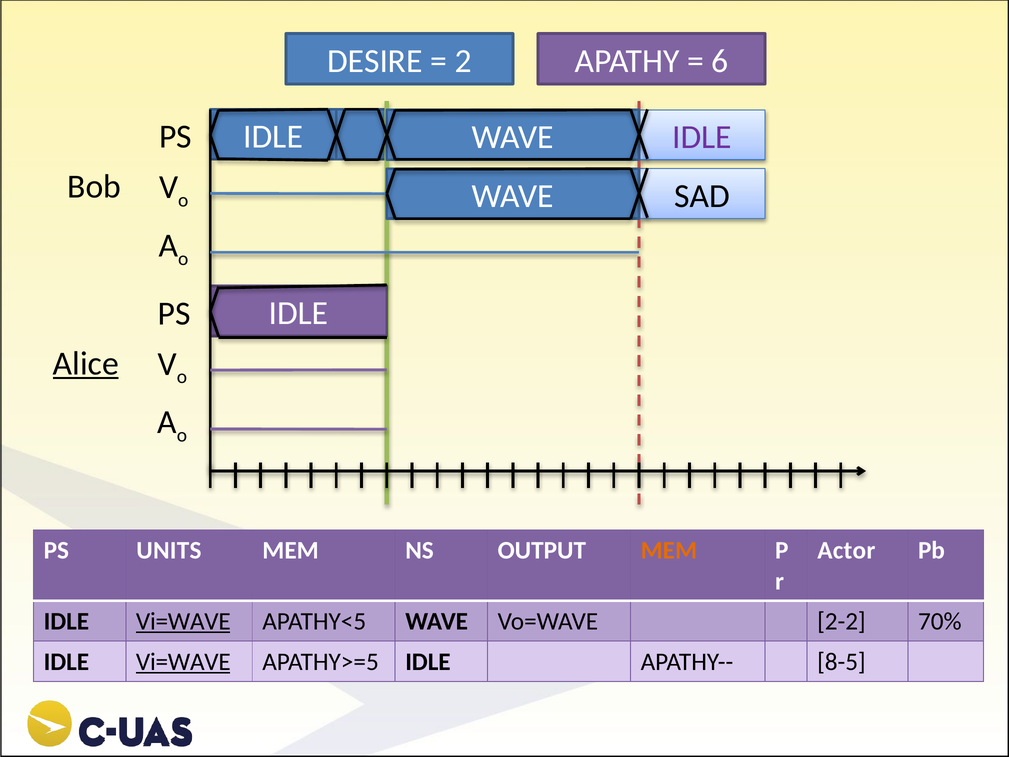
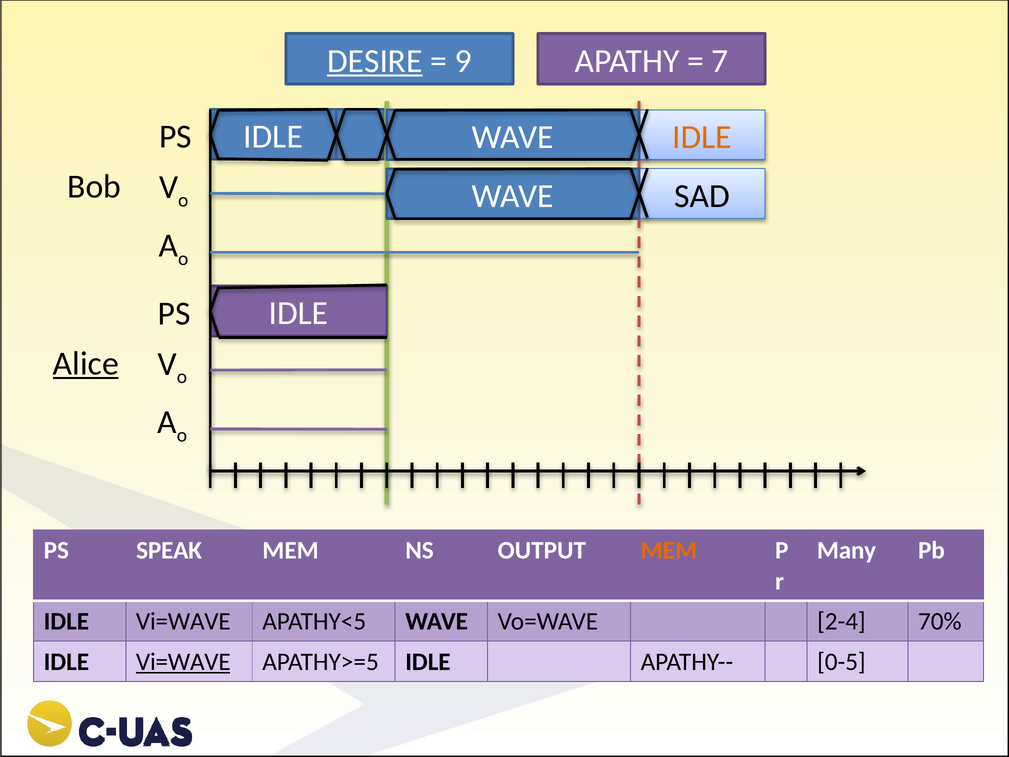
DESIRE underline: none -> present (375, 61)
2: 2 -> 9 (463, 61)
6: 6 -> 7 (720, 61)
IDLE colour: purple -> orange (702, 137)
UNITS: UNITS -> SPEAK (169, 550)
Actor: Actor -> Many (847, 550)
Vi=WAVE underline: present -> none (183, 621)
2-2: 2-2 -> 2-4 (841, 621)
8-5: 8-5 -> 0-5 (841, 662)
